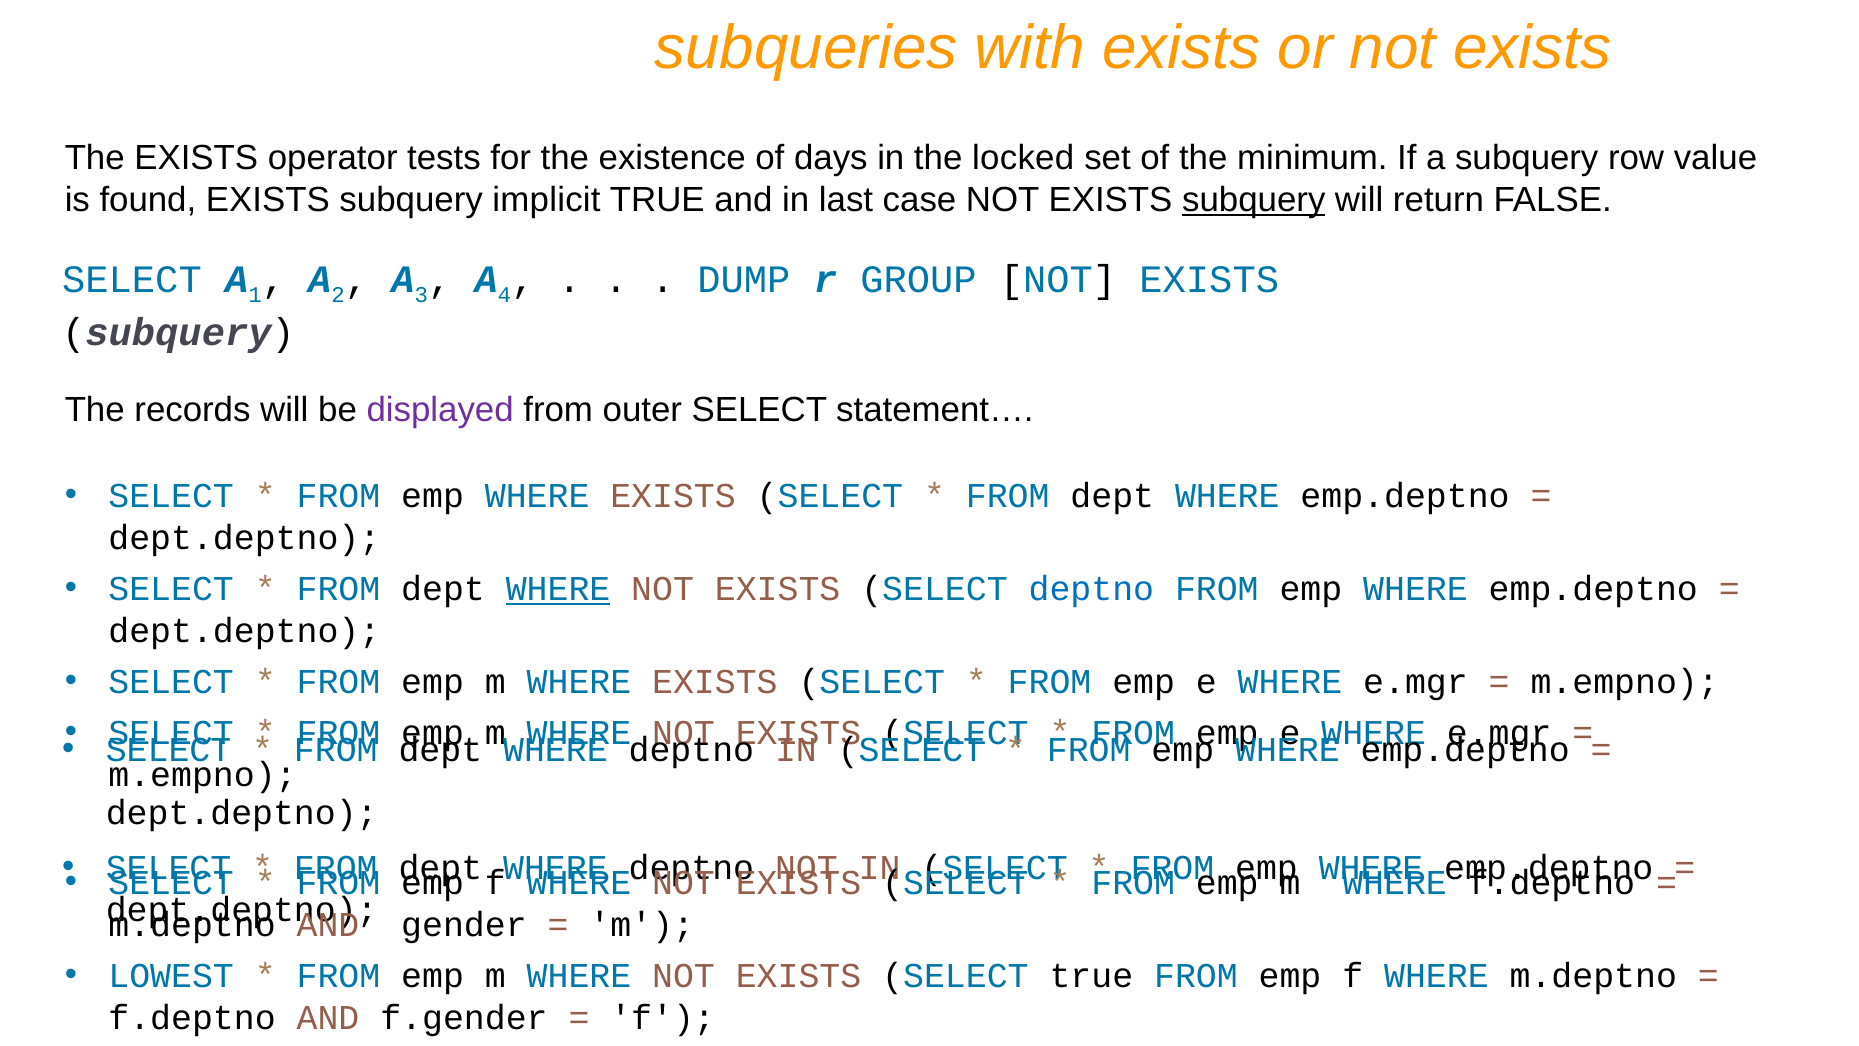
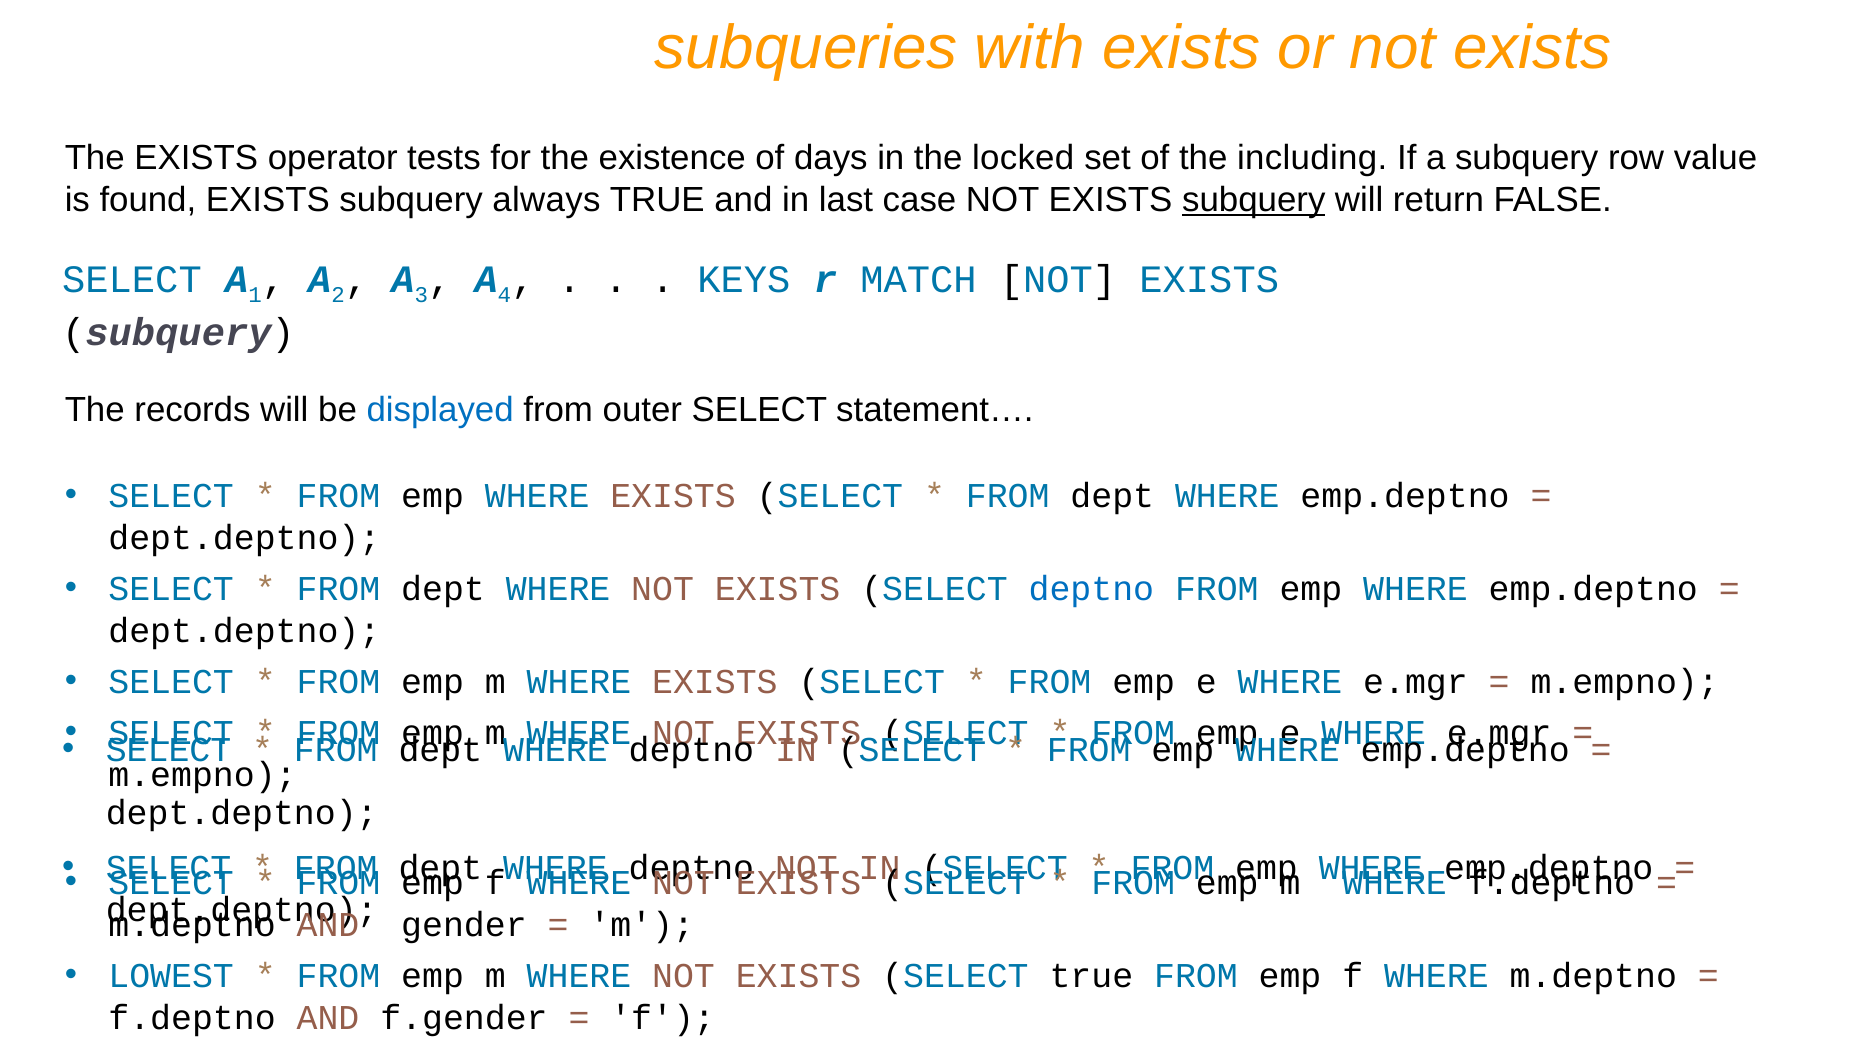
minimum: minimum -> including (1312, 158)
implicit: implicit -> always (546, 200)
DUMP: DUMP -> KEYS (744, 280)
GROUP: GROUP -> MATCH (918, 280)
displayed colour: purple -> blue (440, 410)
WHERE underline: present -> none (558, 589)
